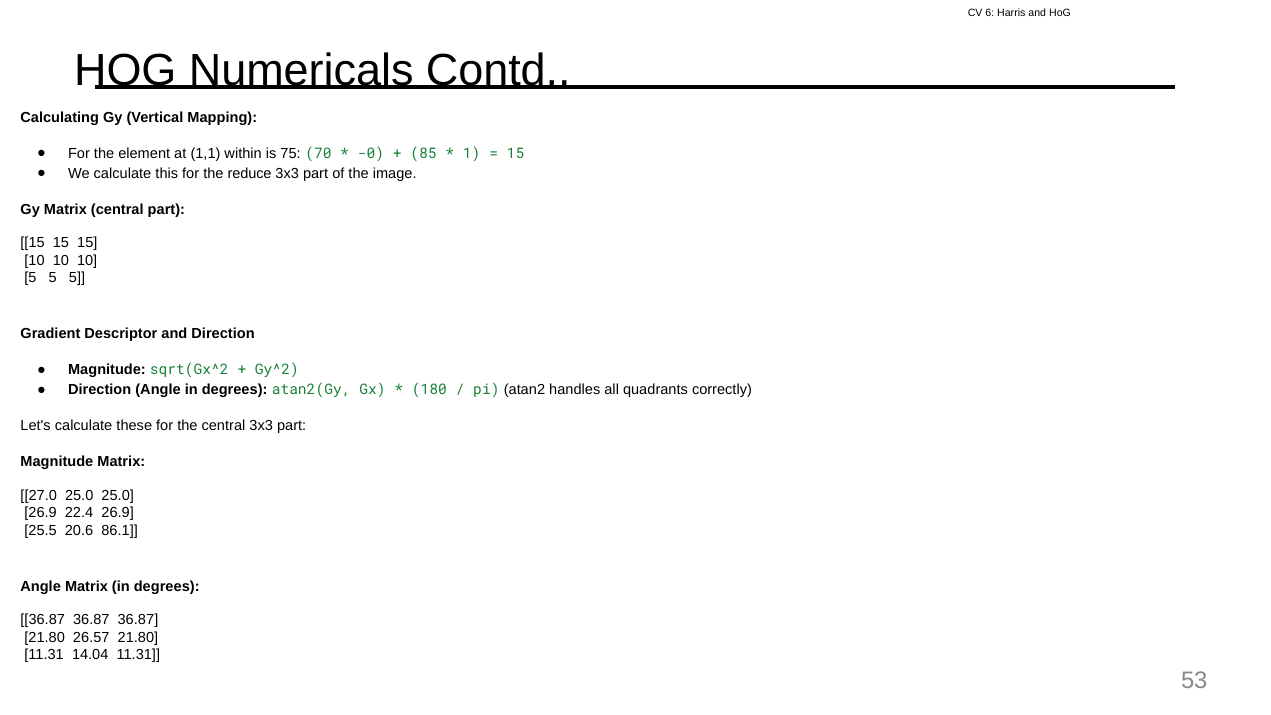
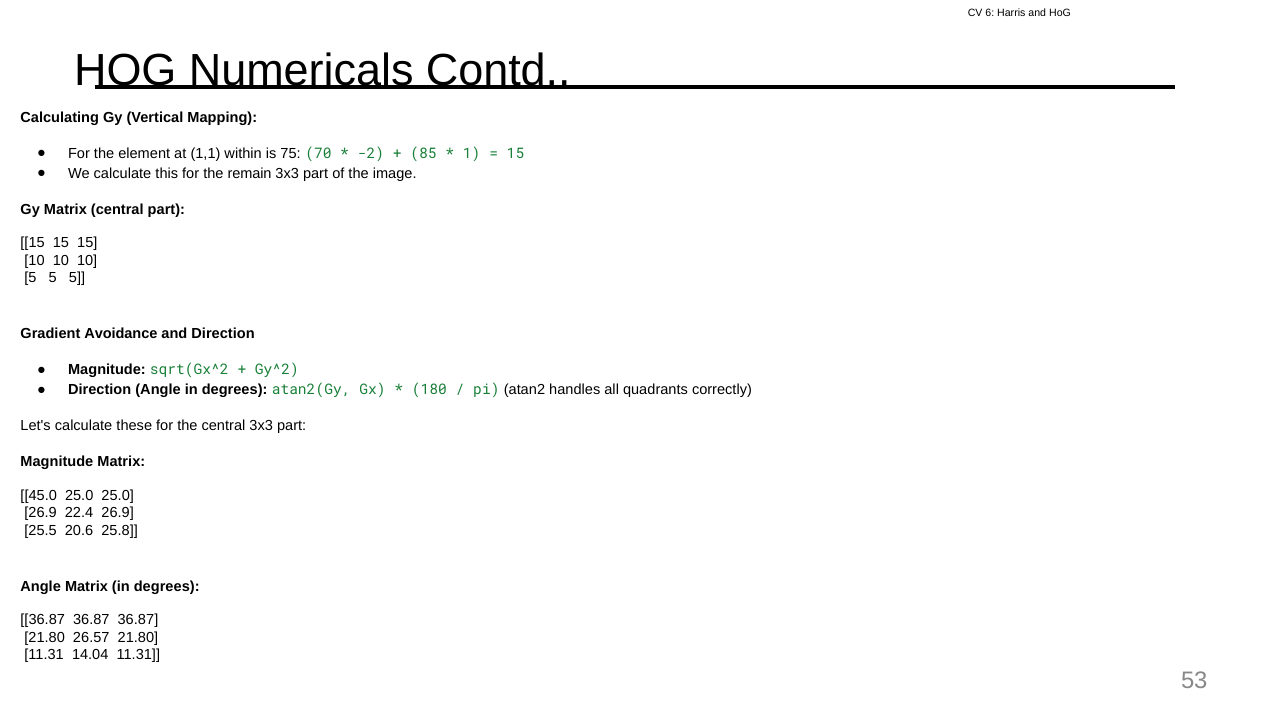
-0: -0 -> -2 (371, 154)
reduce: reduce -> remain (250, 174)
Descriptor: Descriptor -> Avoidance (121, 334)
27.0: 27.0 -> 45.0 (39, 495)
86.1: 86.1 -> 25.8 (120, 530)
